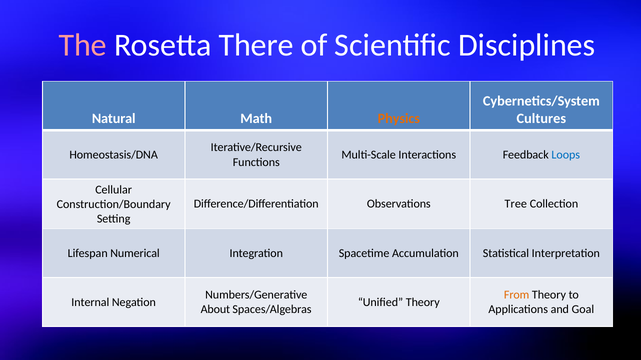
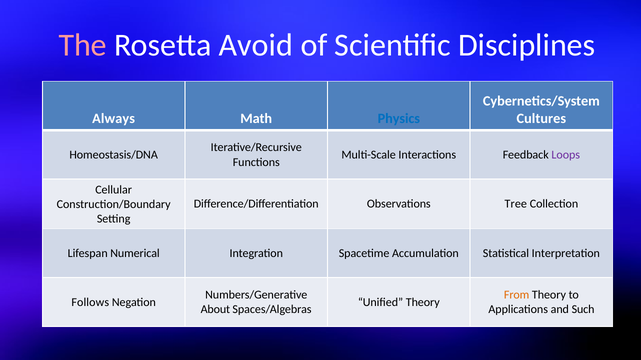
There: There -> Avoid (256, 45)
Natural: Natural -> Always (114, 119)
Physics colour: orange -> blue (399, 119)
Loops colour: blue -> purple (566, 155)
Internal: Internal -> Follows (90, 303)
Goal: Goal -> Such (583, 310)
